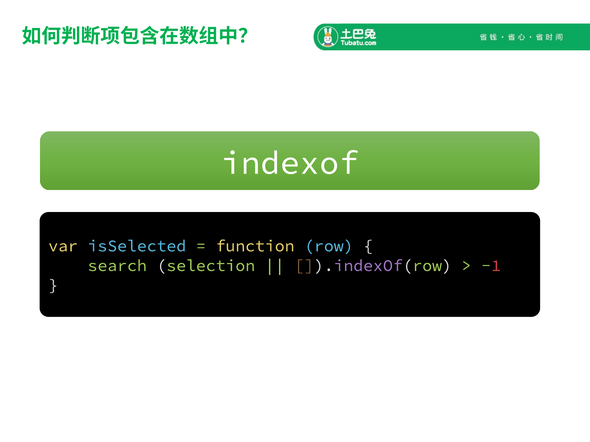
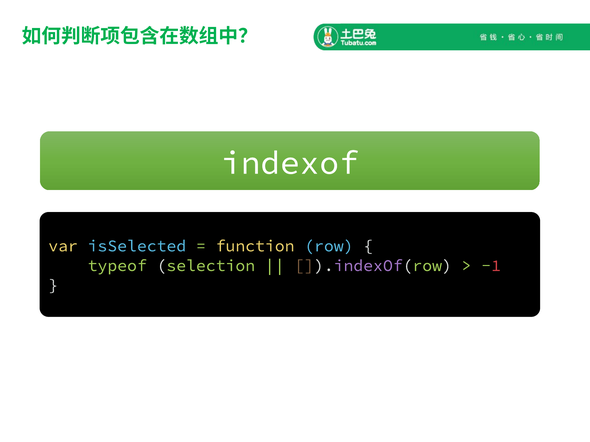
search: search -> typeof (117, 266)
